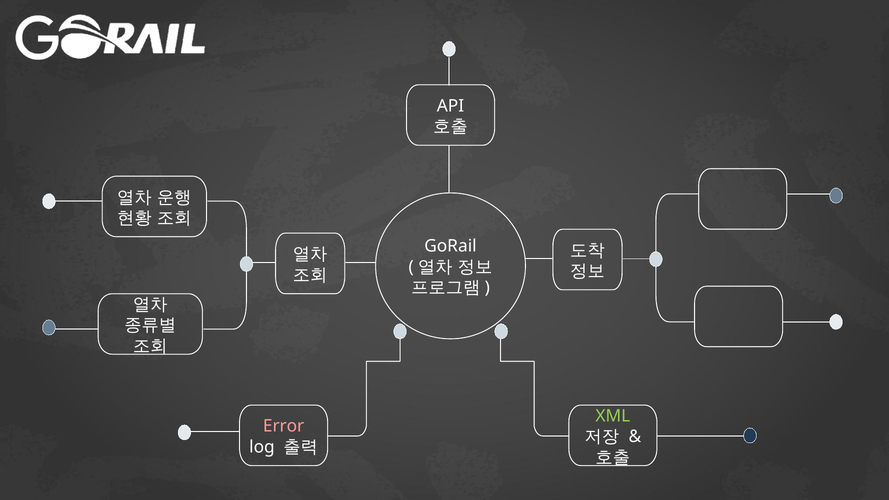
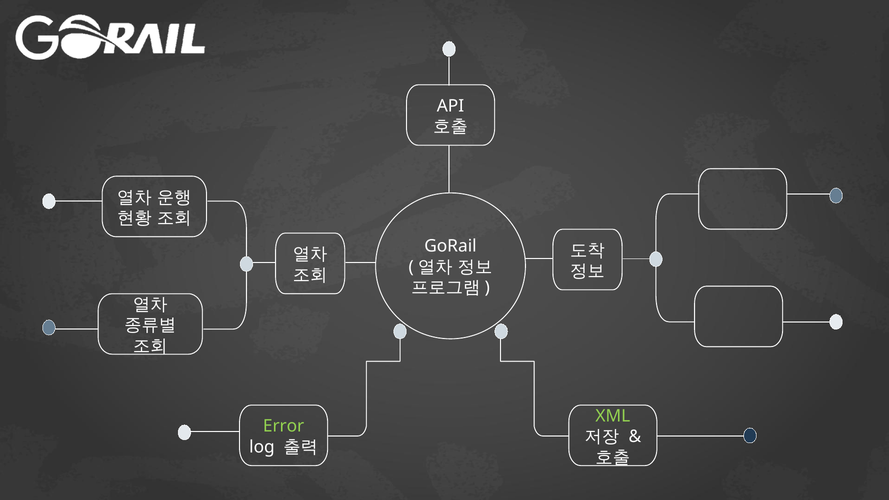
Error colour: pink -> light green (284, 426)
